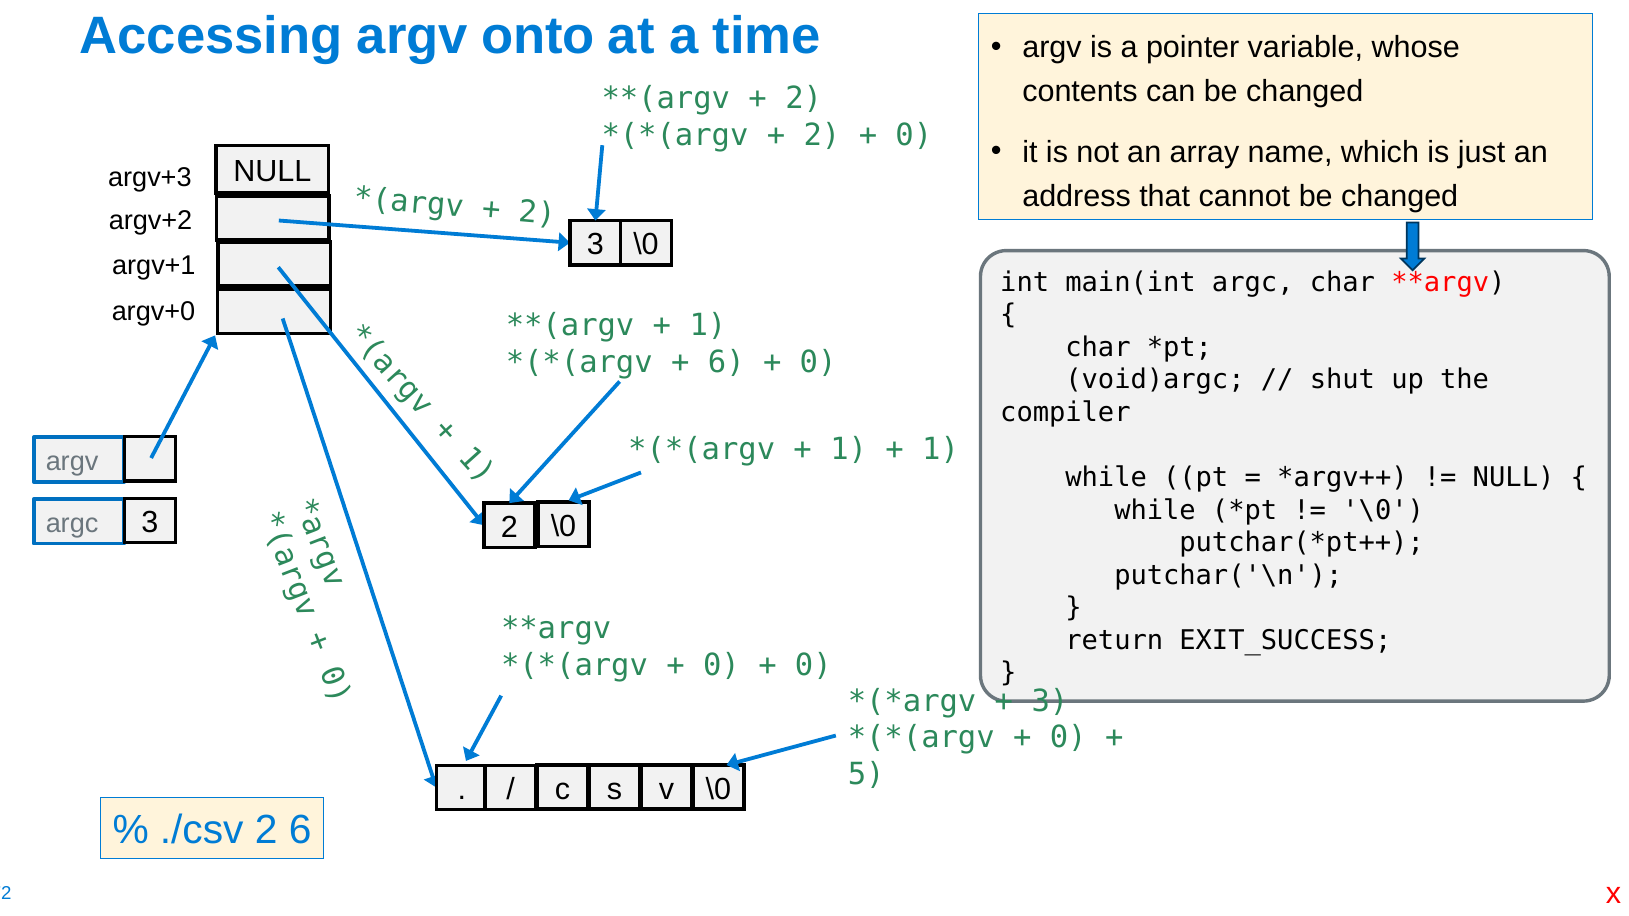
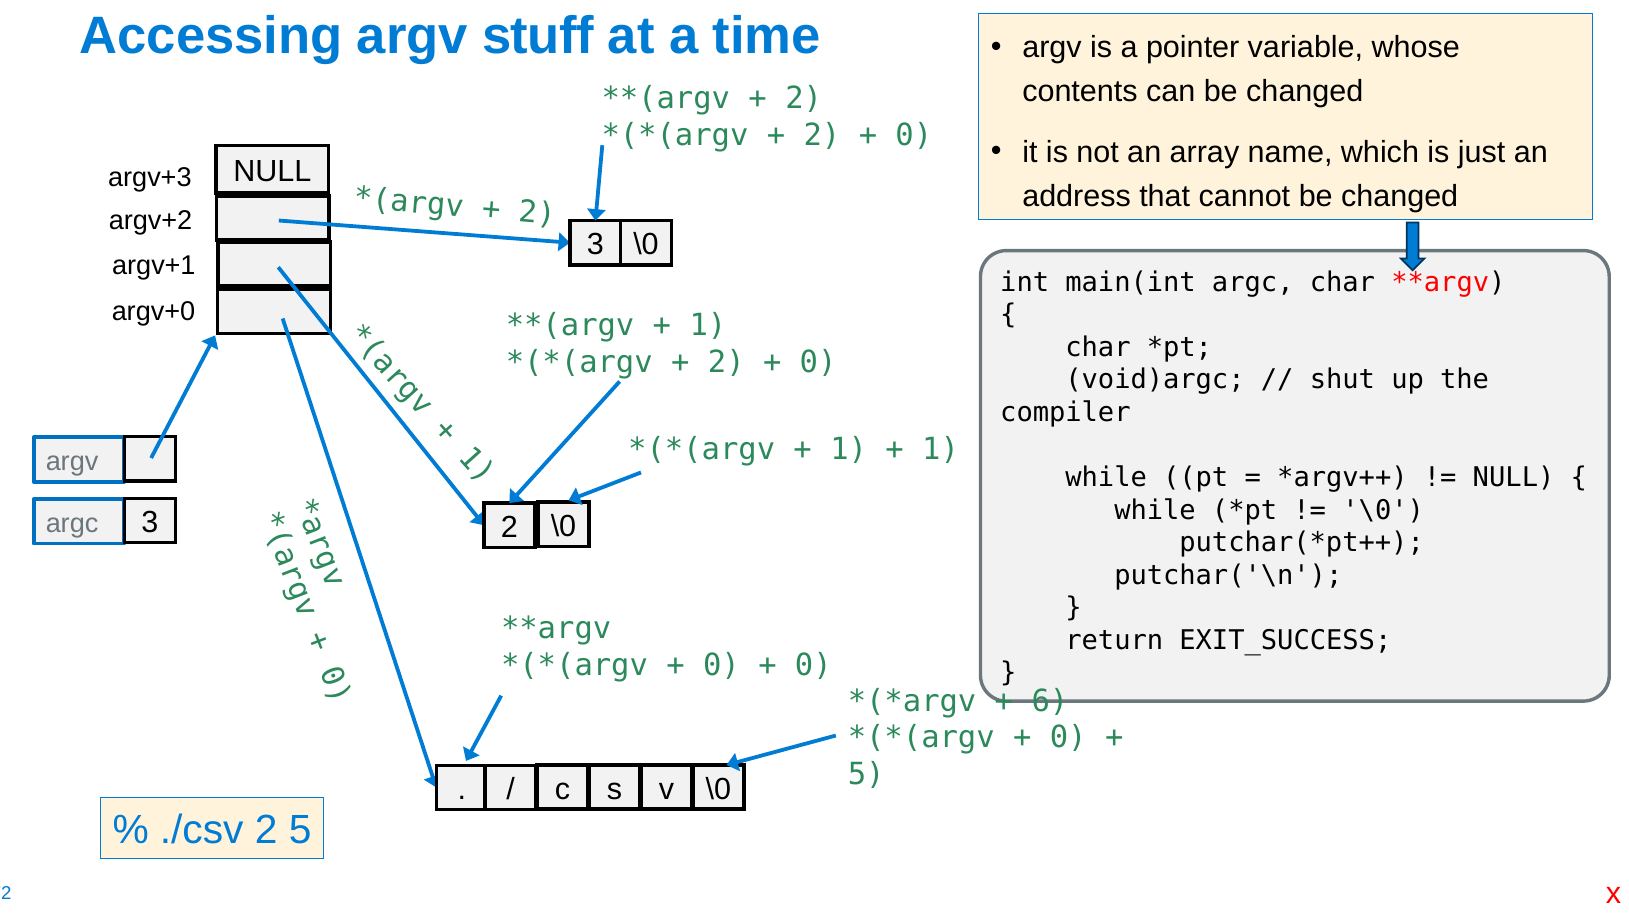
onto: onto -> stuff (538, 36)
6: 6 -> 2 (726, 362)
3: 3 -> 6 (1050, 701)
2 6: 6 -> 5 (300, 831)
